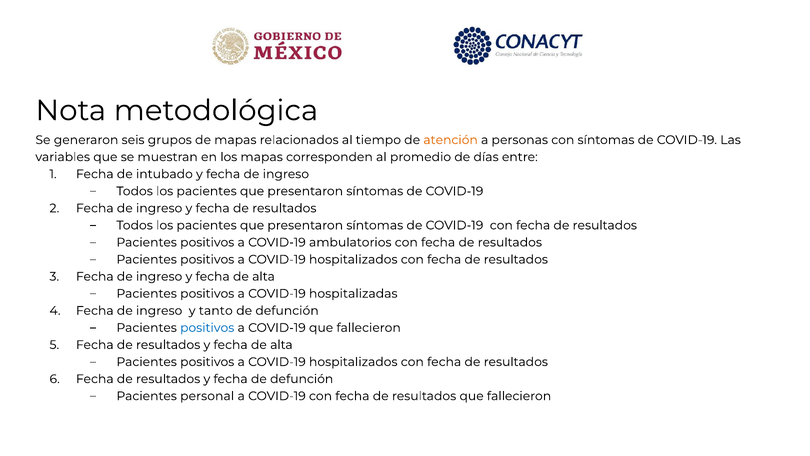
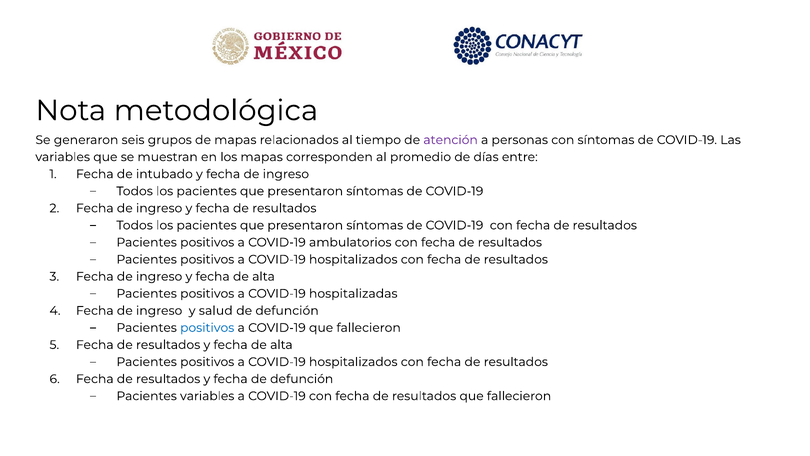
atención colour: orange -> purple (451, 140)
tanto: tanto -> salud (216, 310)
Pacientes personal: personal -> variables (207, 396)
